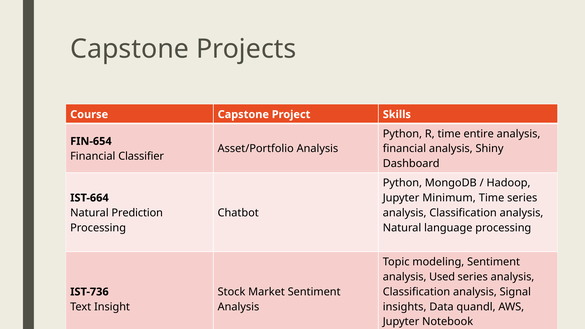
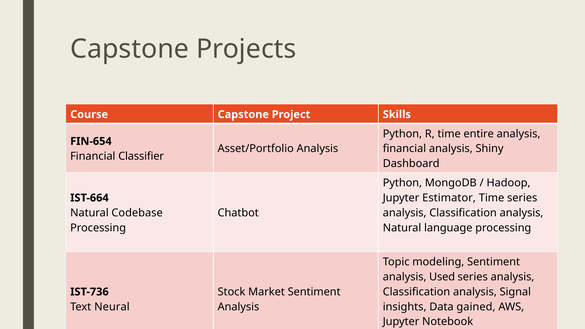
Minimum: Minimum -> Estimator (449, 198)
Prediction: Prediction -> Codebase (137, 213)
Insight: Insight -> Neural (112, 307)
quandl: quandl -> gained (476, 307)
